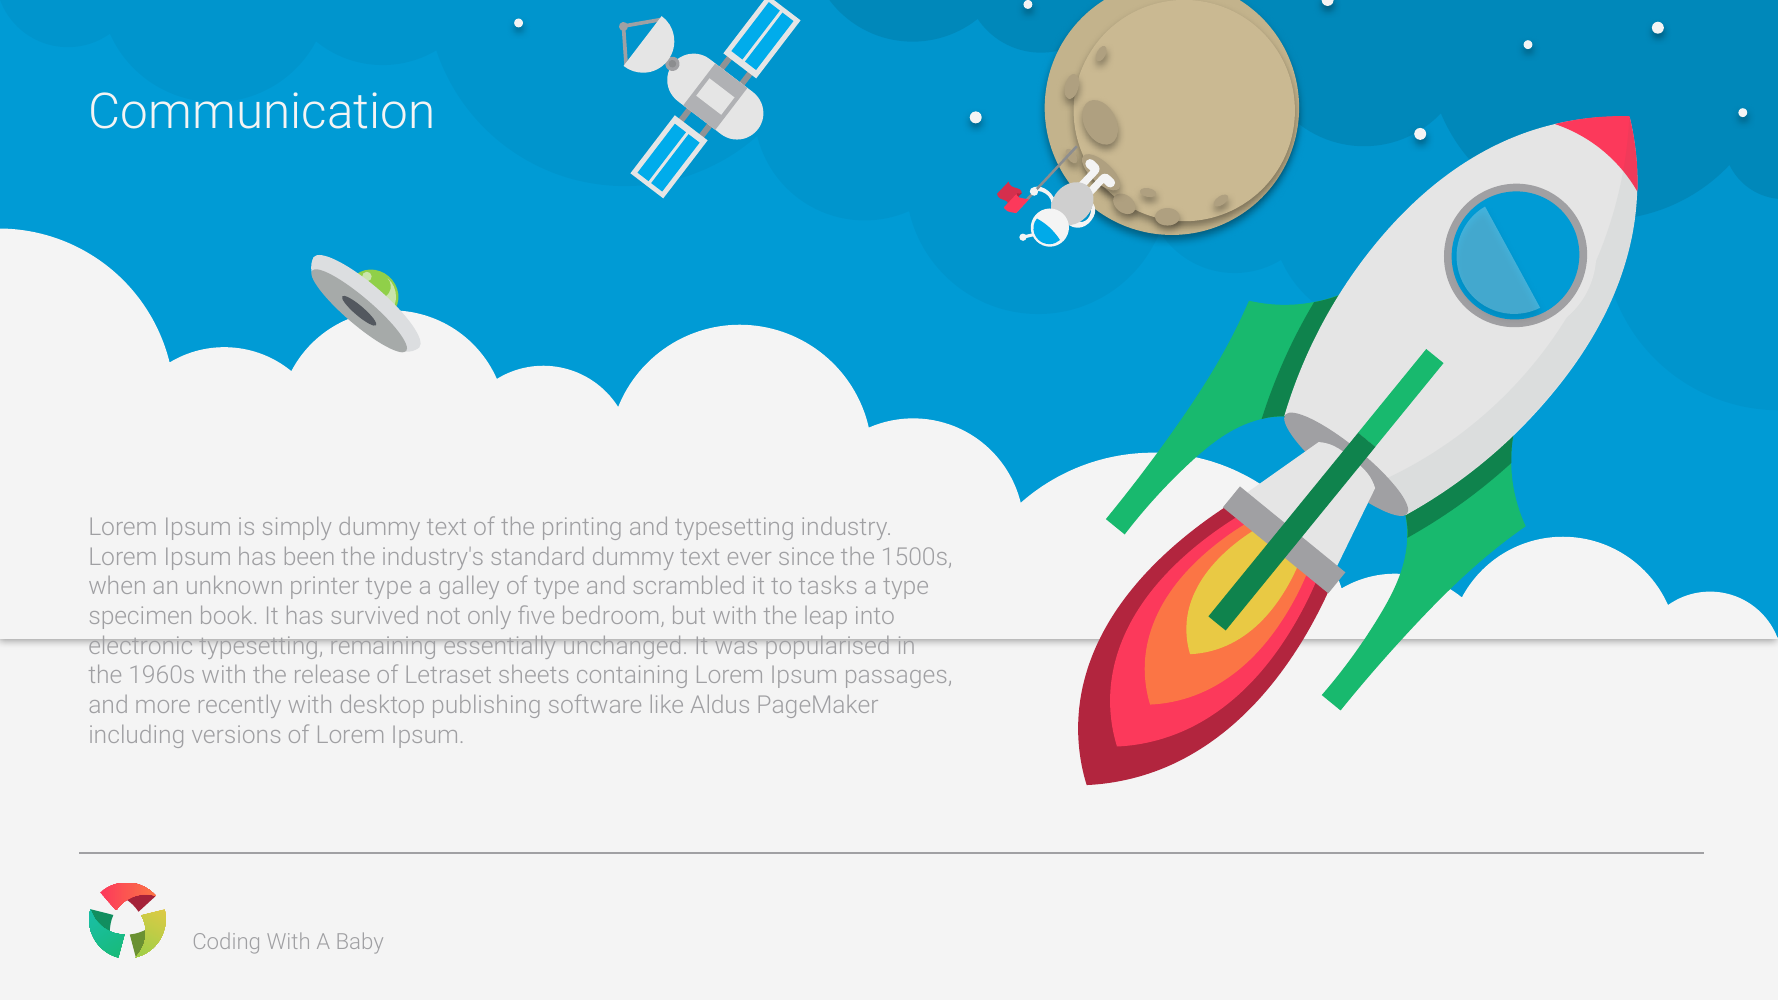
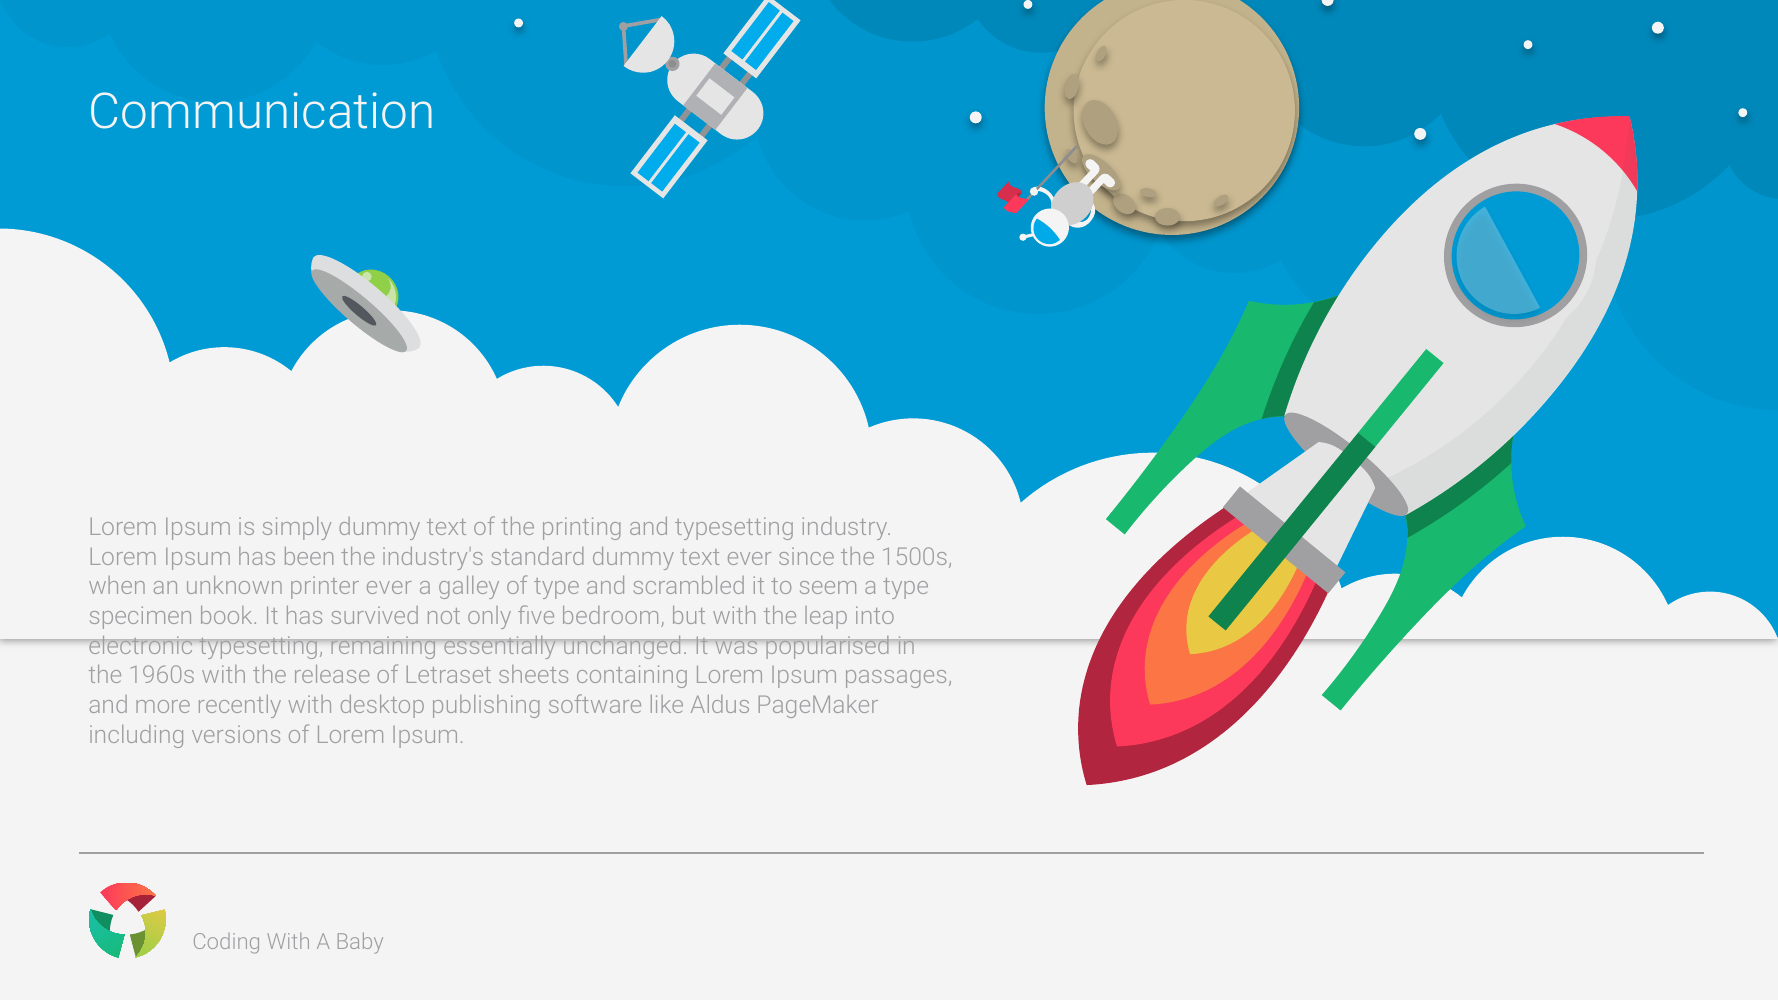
printer type: type -> ever (389, 587)
tasks: tasks -> seem (828, 587)
